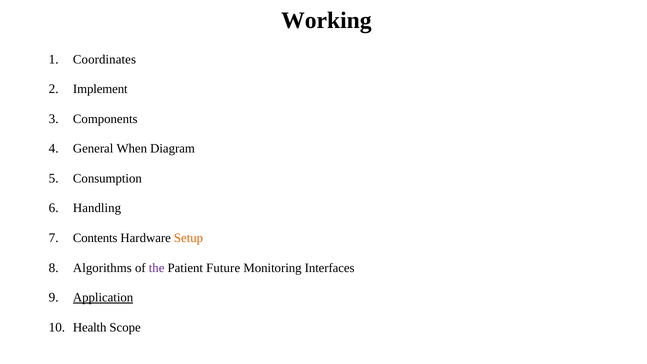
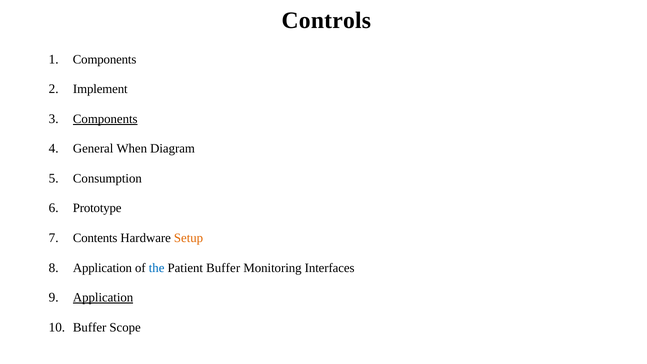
Working: Working -> Controls (326, 21)
Coordinates: Coordinates -> Components (105, 59)
Components underline: none -> present (105, 119)
Handling: Handling -> Prototype (97, 208)
Algorithms: Algorithms -> Application (102, 268)
the colour: purple -> blue (157, 268)
Patient Future: Future -> Buffer (223, 268)
Health: Health -> Buffer (90, 327)
